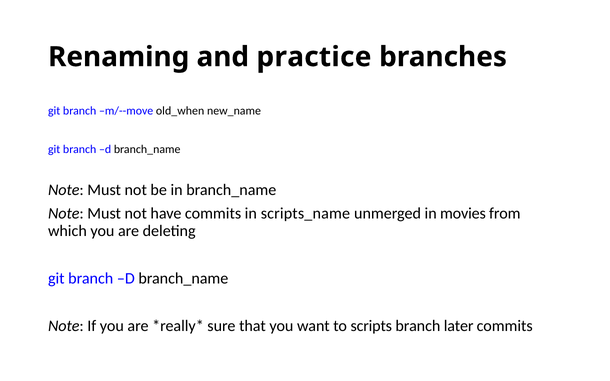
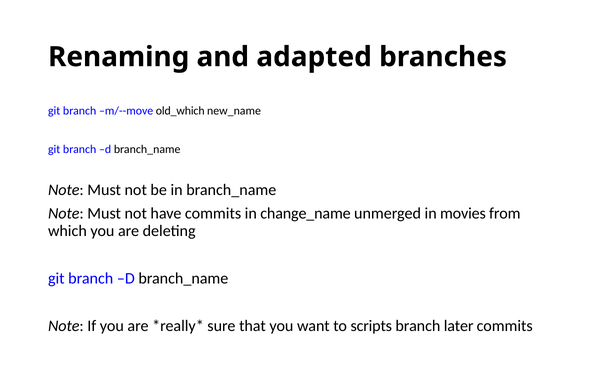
practice: practice -> adapted (314, 57)
old_when: old_when -> old_which (180, 111)
scripts_name: scripts_name -> change_name (306, 214)
